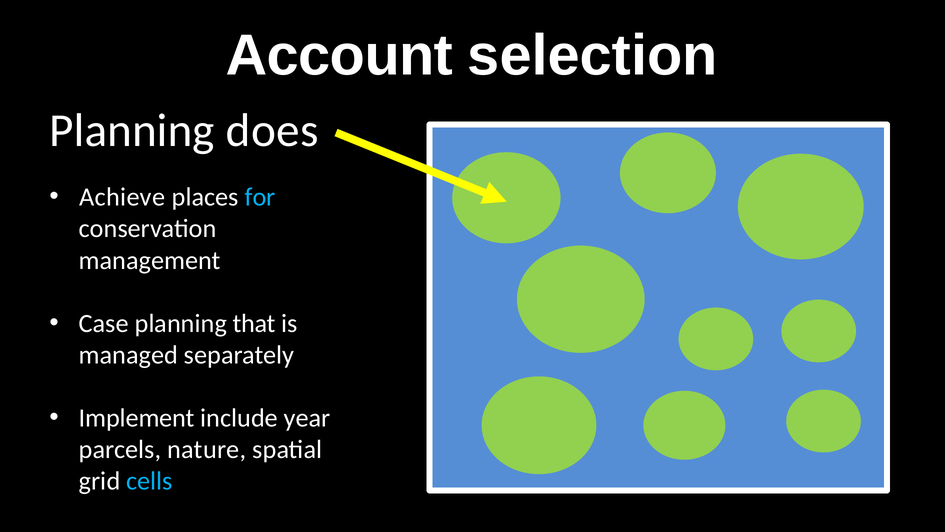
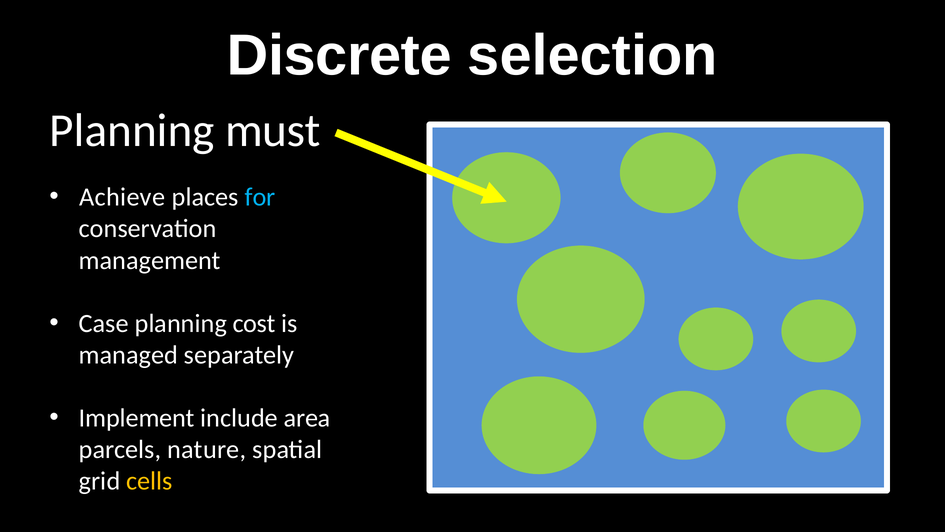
Account: Account -> Discrete (339, 56)
does: does -> must (273, 130)
that: that -> cost (254, 323)
year: year -> area (307, 418)
cells colour: light blue -> yellow (149, 481)
